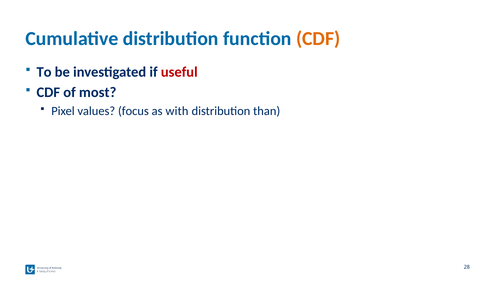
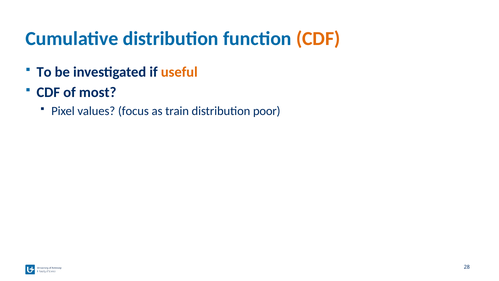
useful colour: red -> orange (179, 72)
with: with -> train (177, 111)
than: than -> poor (267, 111)
